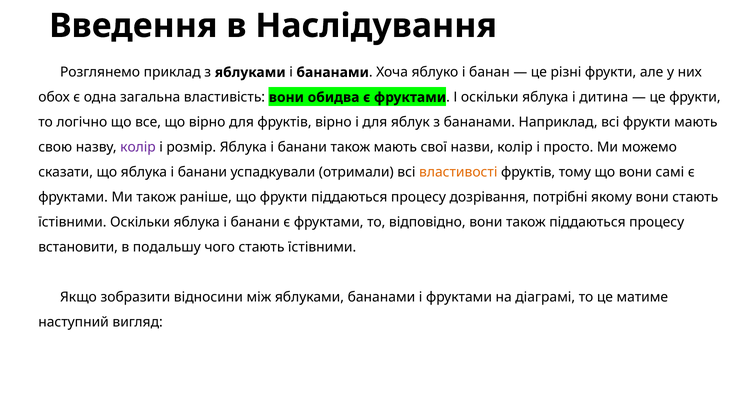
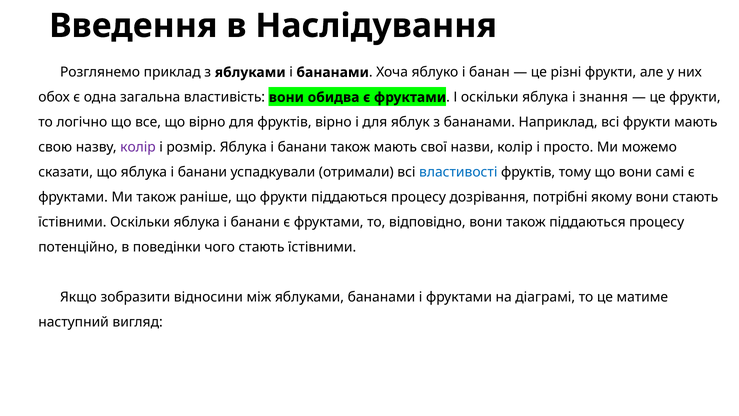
дитина: дитина -> знання (604, 97)
властивості colour: orange -> blue (458, 172)
встановити: встановити -> потенційно (78, 247)
подальшу: подальшу -> поведінки (167, 247)
